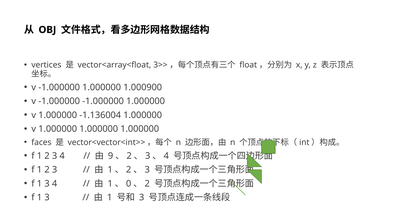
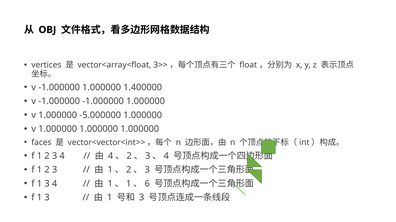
1.000900: 1.000900 -> 1.400000 (143, 88)
-1.136004: -1.136004 -> -5.000000 (100, 115)
9: 9 -> 4 (111, 156)
0: 0 -> 1 (129, 184)
2: 2 -> 6 (147, 184)
